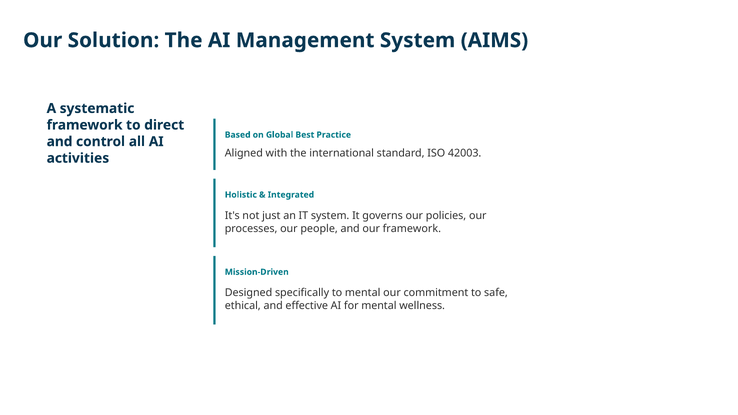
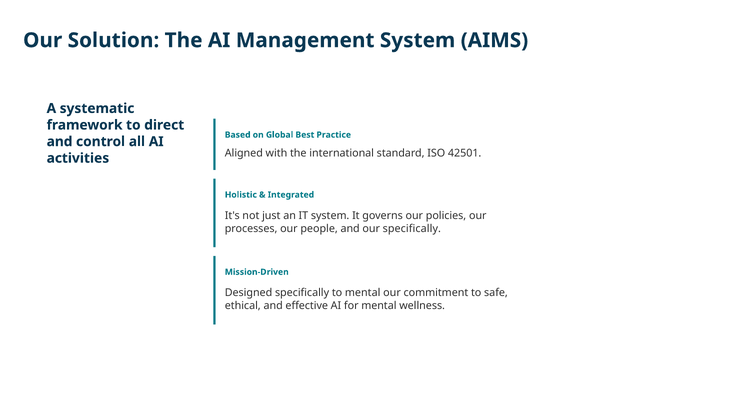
42003: 42003 -> 42501 (465, 153)
our framework: framework -> specifically (412, 229)
